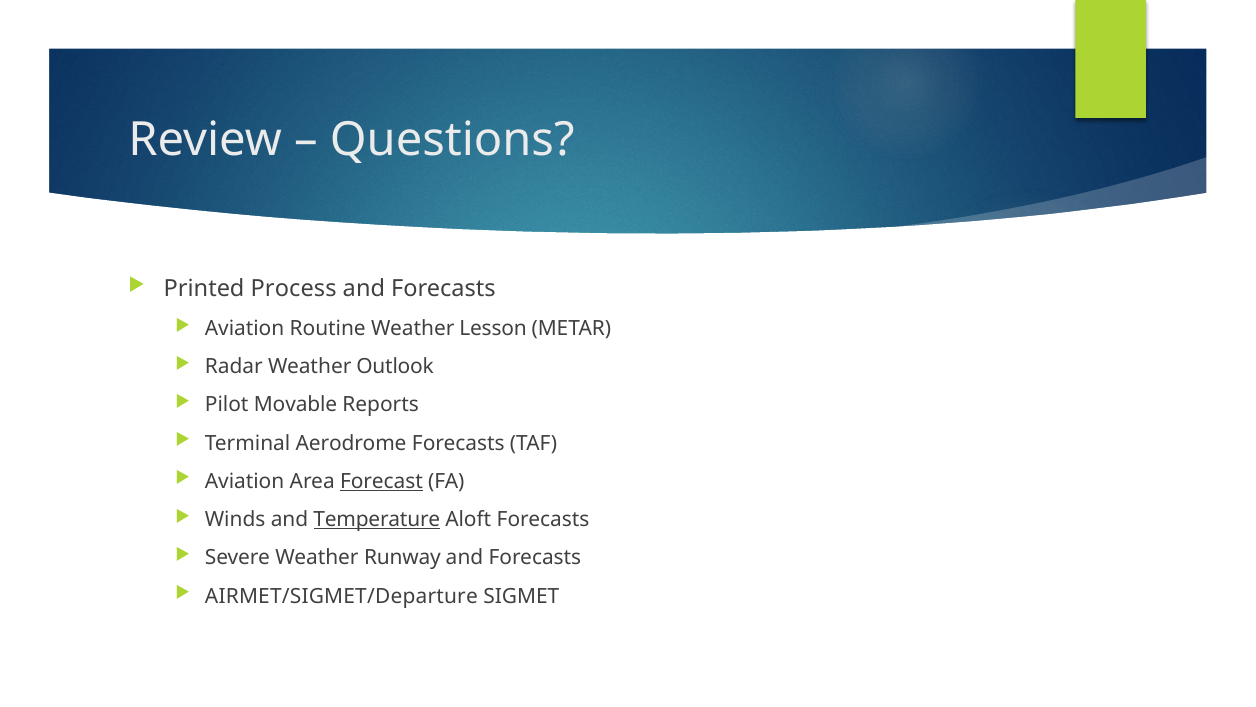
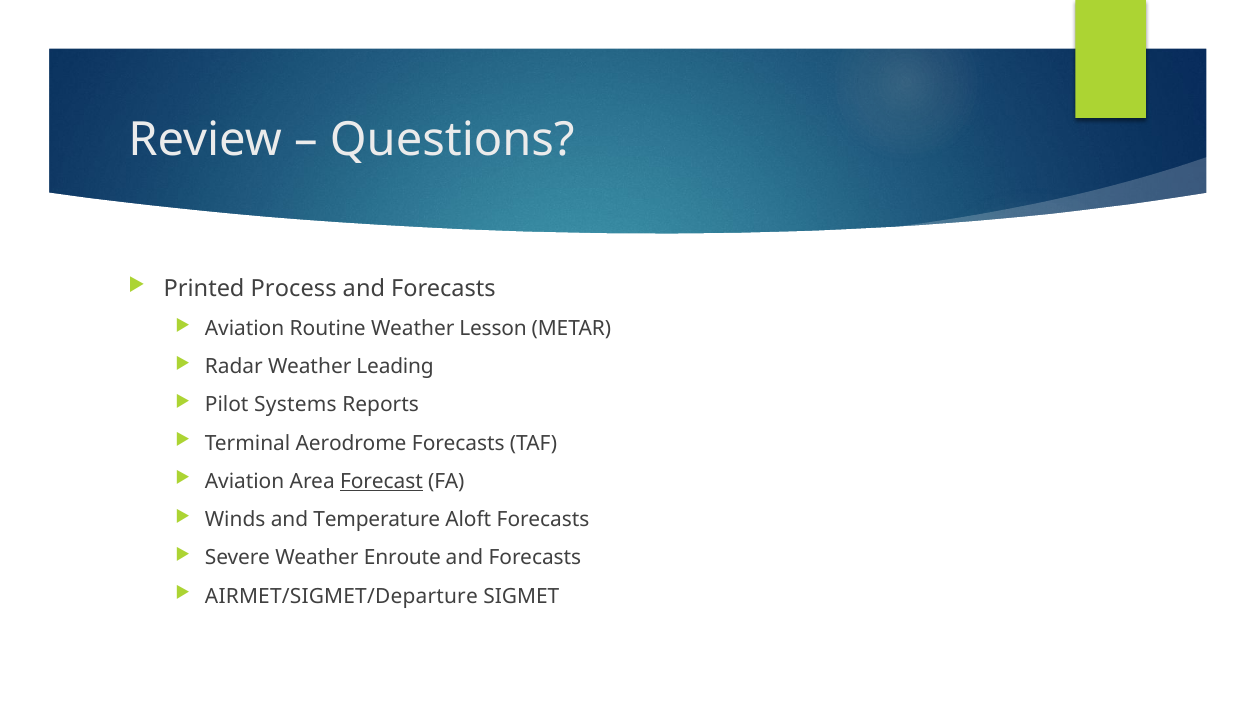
Outlook: Outlook -> Leading (395, 366)
Movable: Movable -> Systems (295, 405)
Temperature underline: present -> none (377, 519)
Runway: Runway -> Enroute (402, 557)
